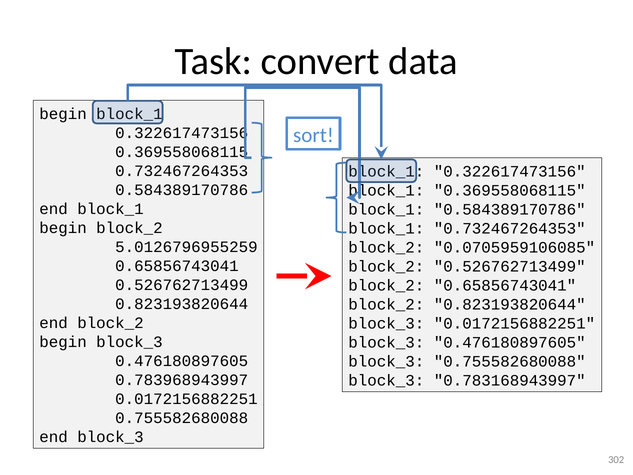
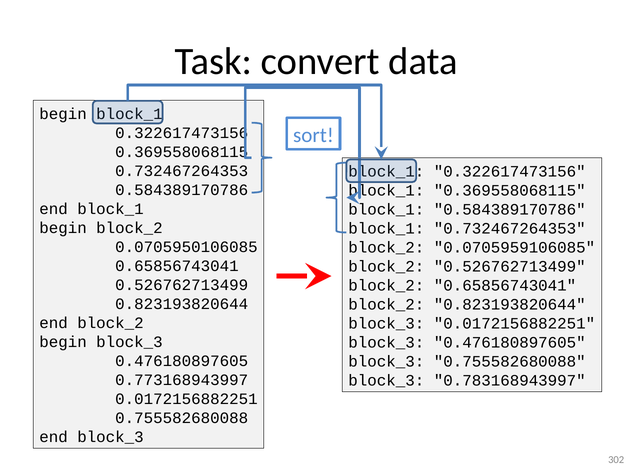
5.0126796955259: 5.0126796955259 -> 0.0705950106085 (186, 247)
0.783968943997: 0.783968943997 -> 0.773168943997 (182, 380)
